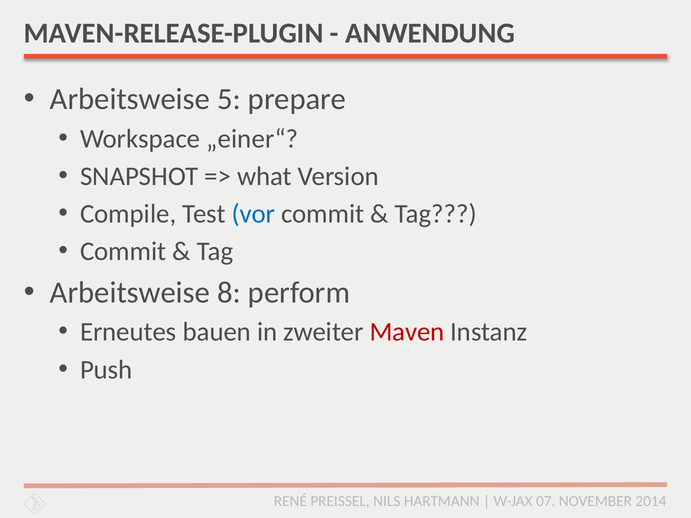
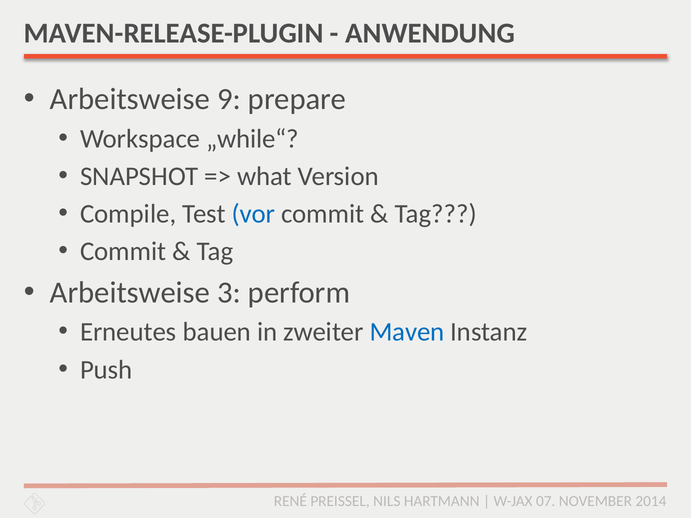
5: 5 -> 9 (229, 99)
„einer“: „einer“ -> „while“ (252, 139)
8: 8 -> 3 (229, 293)
Maven colour: red -> blue (407, 332)
